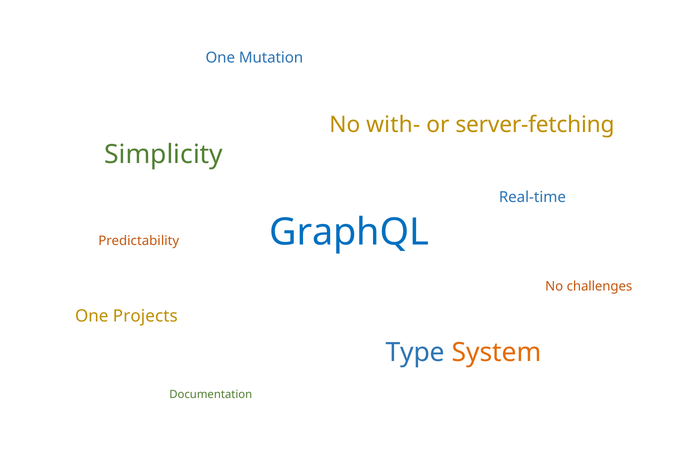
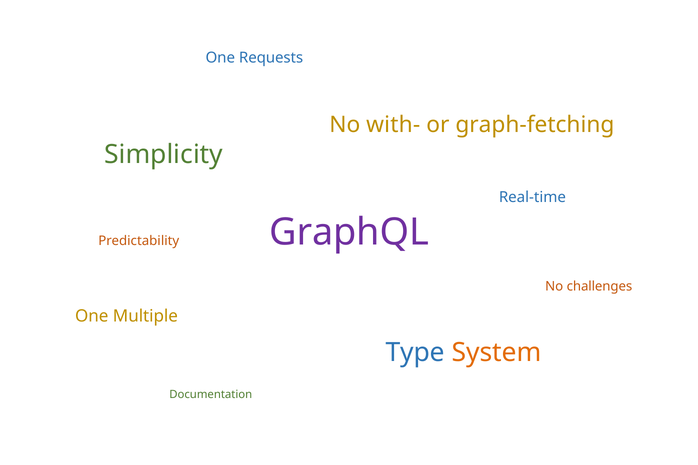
Mutation: Mutation -> Requests (271, 58)
server-fetching: server-fetching -> graph-fetching (535, 125)
GraphQL colour: blue -> purple (349, 232)
Projects: Projects -> Multiple (145, 317)
